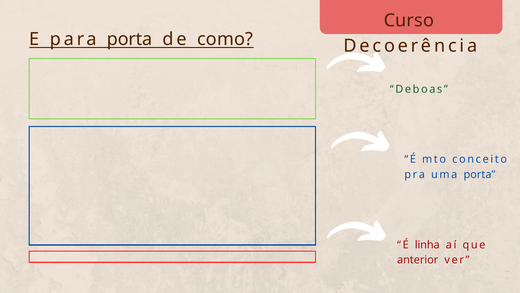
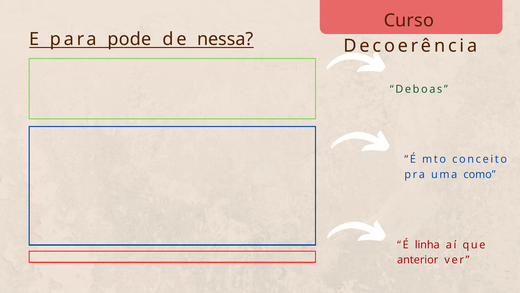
para porta: porta -> pode (130, 39)
como: como -> nessa (225, 39)
uma porta: porta -> como (480, 174)
